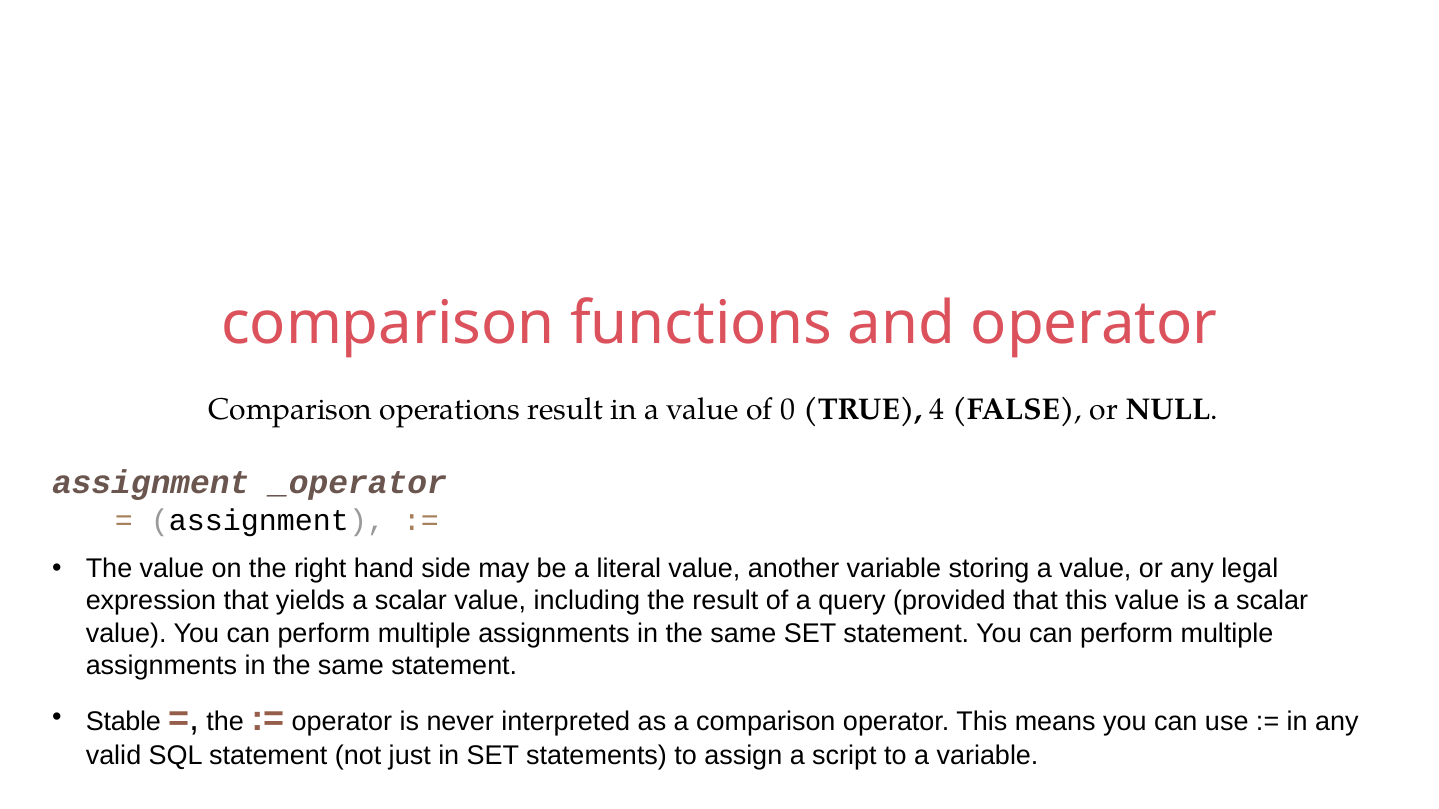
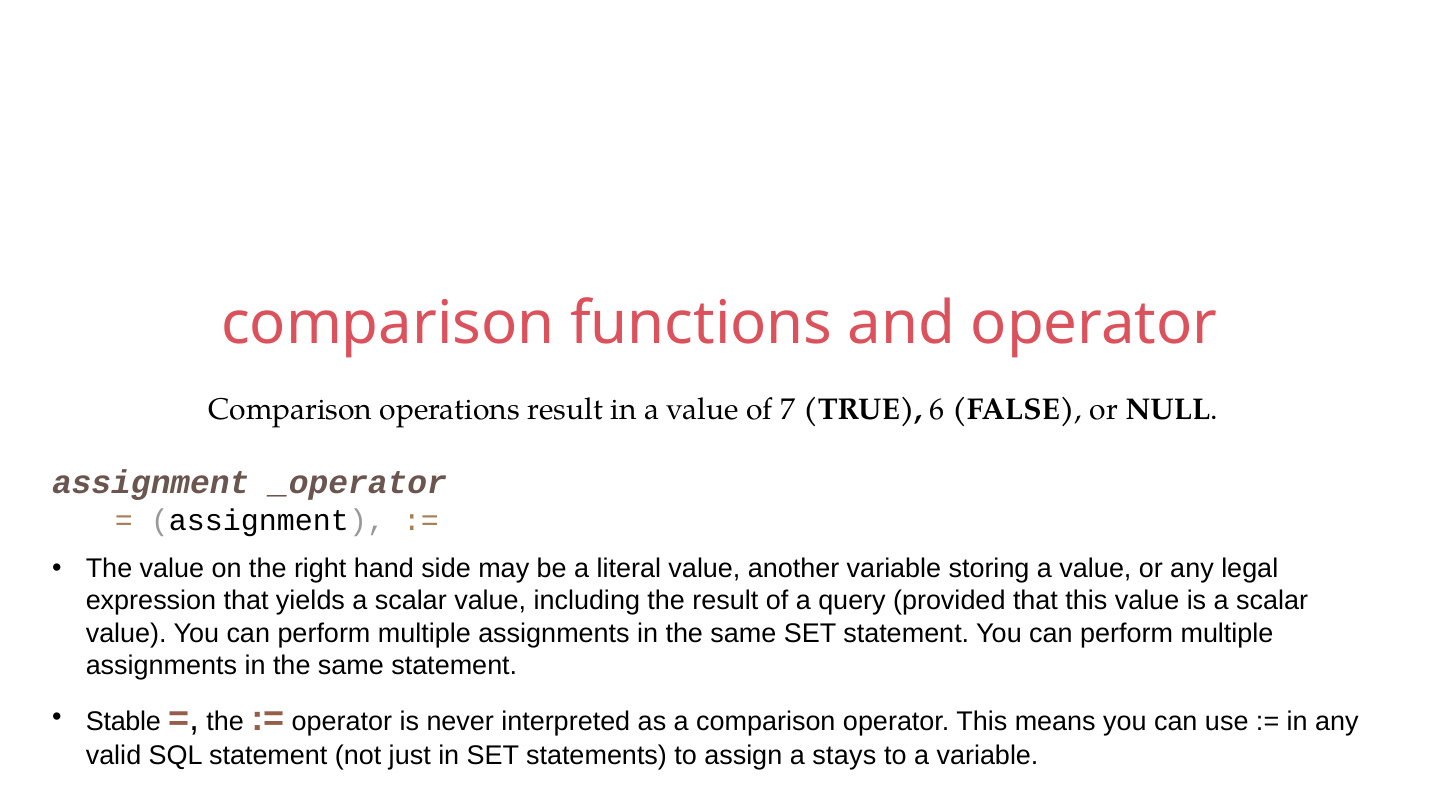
0: 0 -> 7 (788, 409)
4: 4 -> 6 (937, 409)
script: script -> stays (844, 756)
